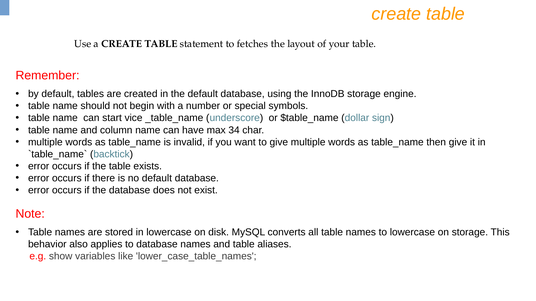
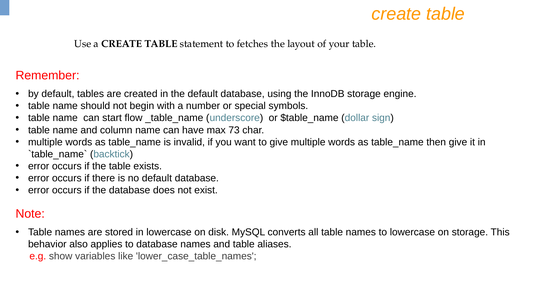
vice: vice -> flow (134, 118)
34: 34 -> 73 (234, 130)
